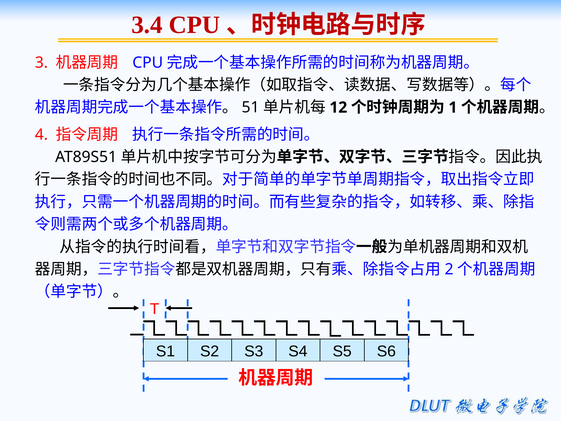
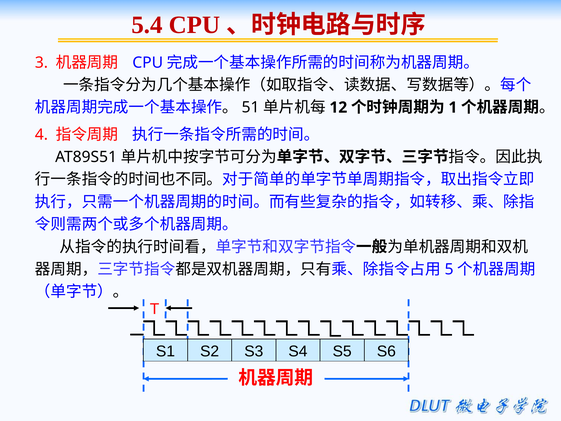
3.4: 3.4 -> 5.4 (147, 25)
2: 2 -> 5 (449, 269)
